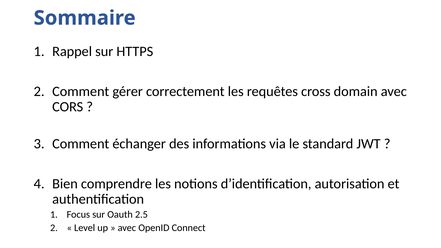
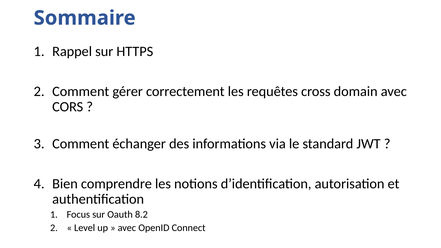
2.5: 2.5 -> 8.2 (141, 215)
